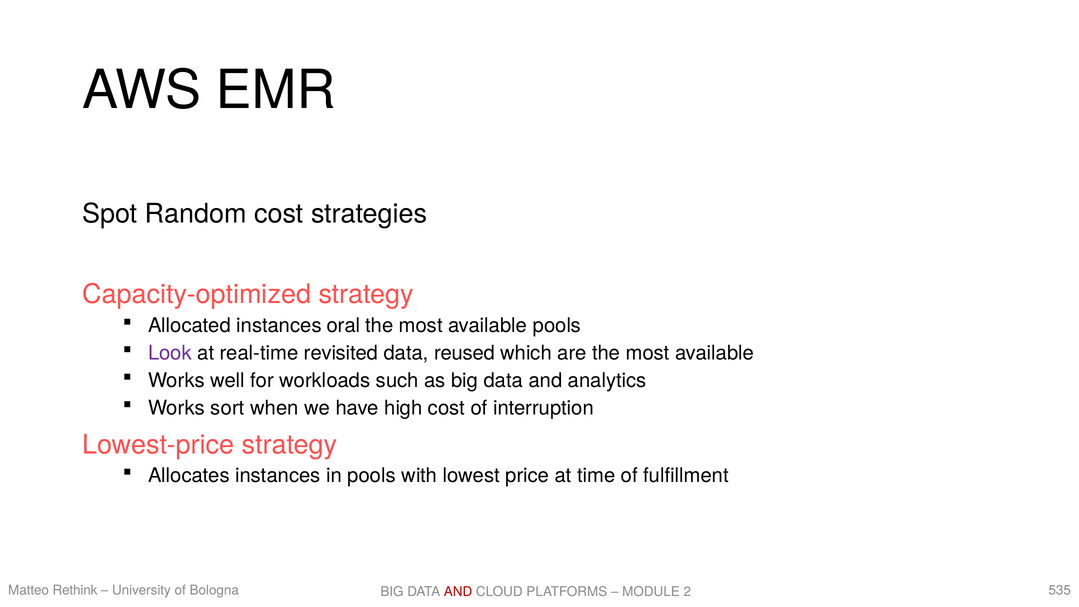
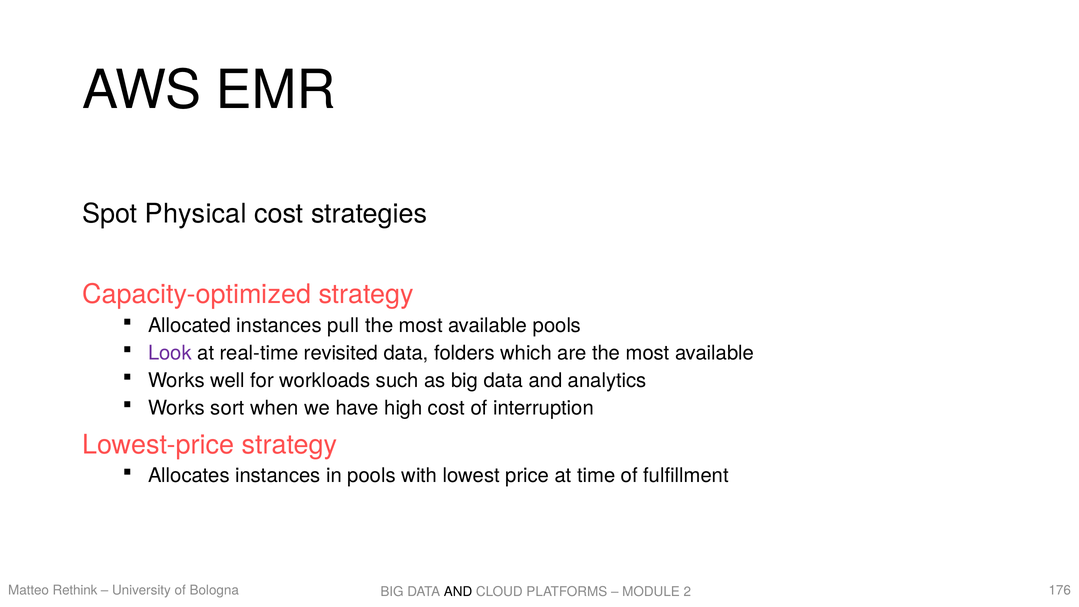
Random: Random -> Physical (196, 214)
oral: oral -> pull (343, 326)
reused: reused -> folders (464, 353)
535: 535 -> 176 (1060, 590)
AND colour: red -> black (458, 592)
